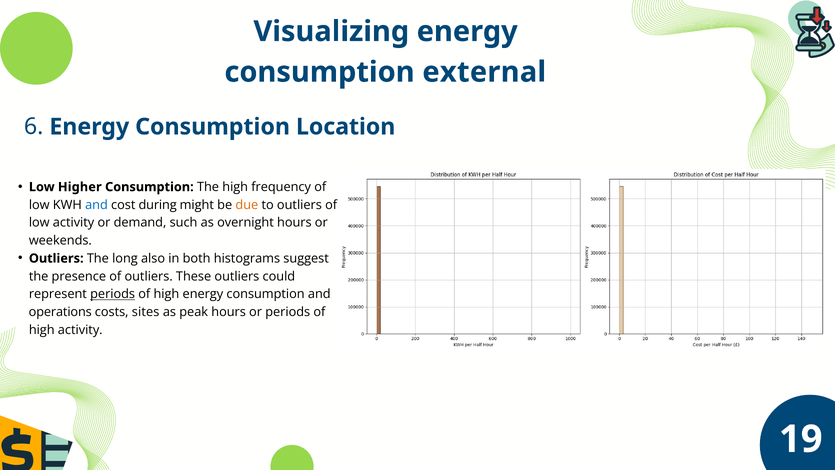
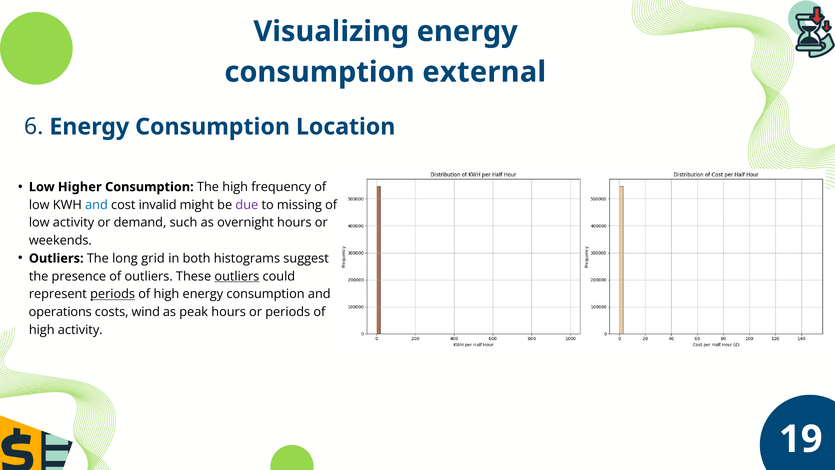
during: during -> invalid (158, 205)
due colour: orange -> purple (247, 205)
to outliers: outliers -> missing (299, 205)
also: also -> grid (153, 258)
outliers underline: none -> present (237, 276)
sites: sites -> wind (146, 312)
